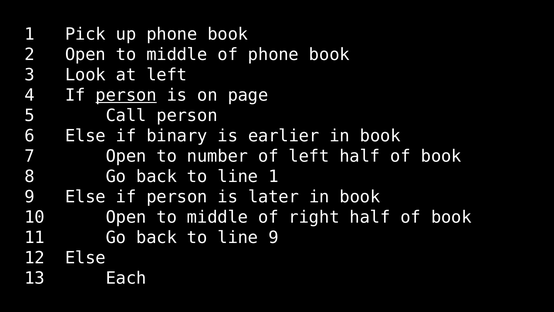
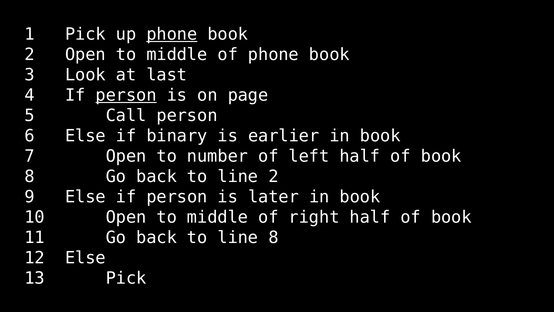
phone underline: none -> present (172, 34)
at left: left -> last (167, 75)
line 1: 1 -> 2 (273, 176)
line 9: 9 -> 8 (273, 237)
13 Each: Each -> Pick (126, 278)
